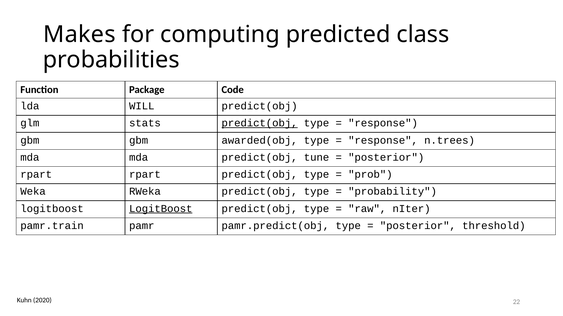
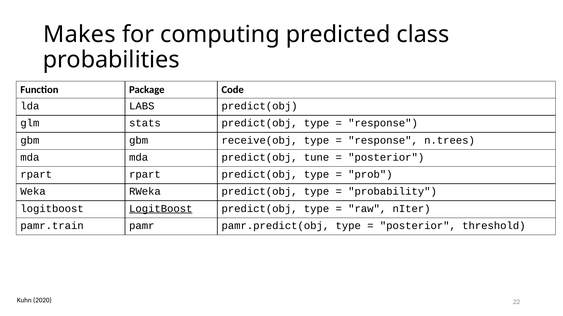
WILL: WILL -> LABS (142, 106)
predict(obj underline: present -> none (260, 123)
awarded(obj: awarded(obj -> receive(obj (260, 141)
